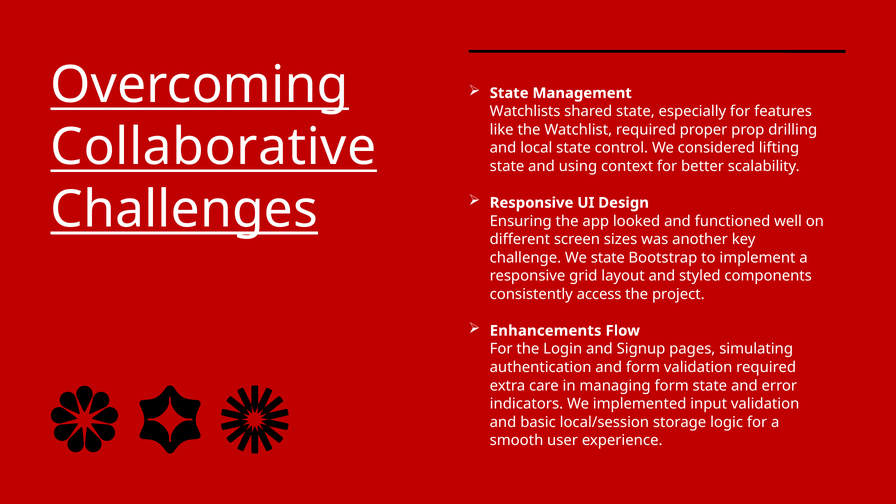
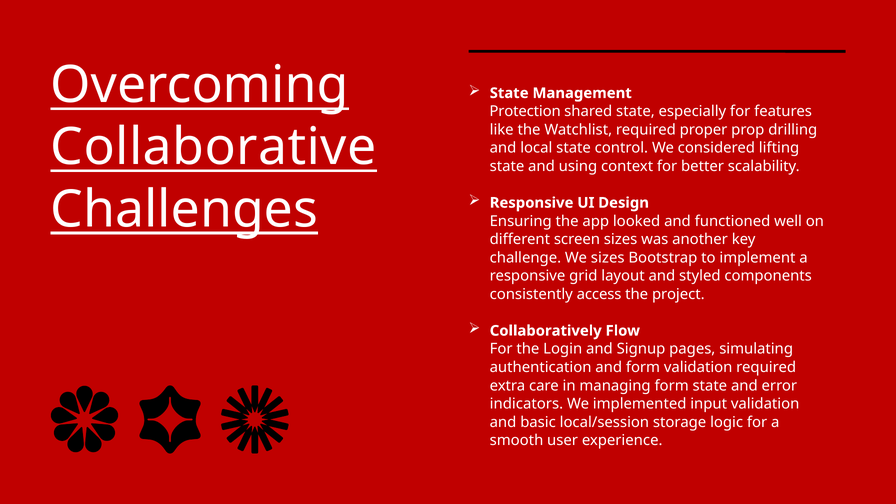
Watchlists: Watchlists -> Protection (525, 111)
We state: state -> sizes (608, 258)
Enhancements: Enhancements -> Collaboratively (546, 331)
